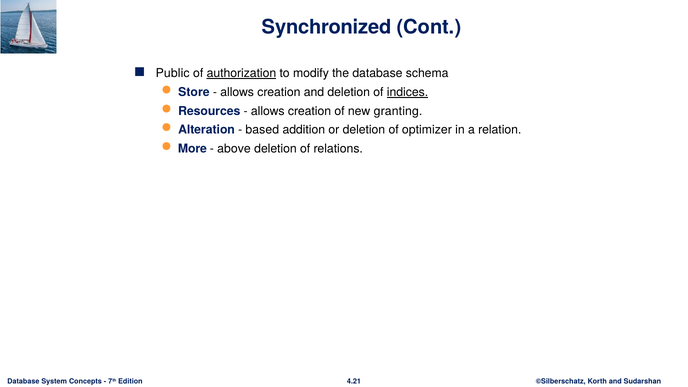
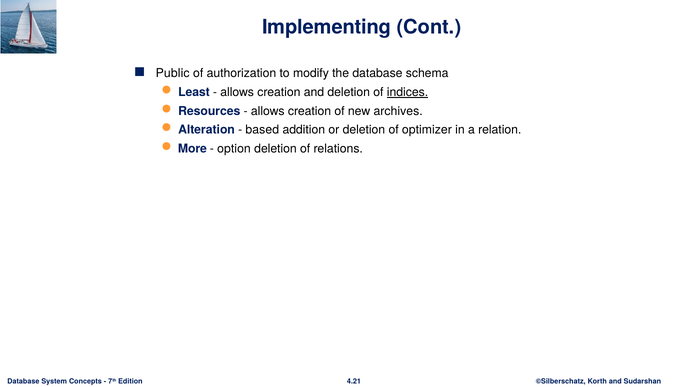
Synchronized: Synchronized -> Implementing (327, 27)
authorization underline: present -> none (241, 73)
Store: Store -> Least (194, 92)
granting: granting -> archives (398, 111)
above: above -> option (234, 149)
